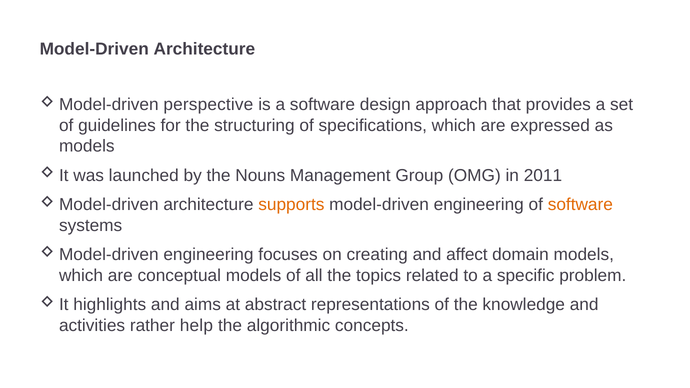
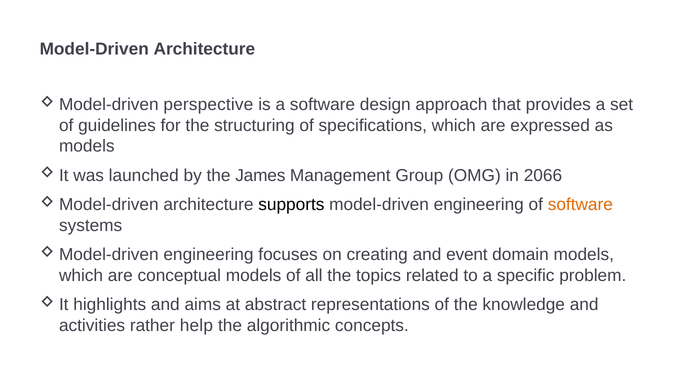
Nouns: Nouns -> James (260, 175)
2011: 2011 -> 2066 (543, 175)
supports colour: orange -> black (291, 205)
affect: affect -> event (467, 255)
